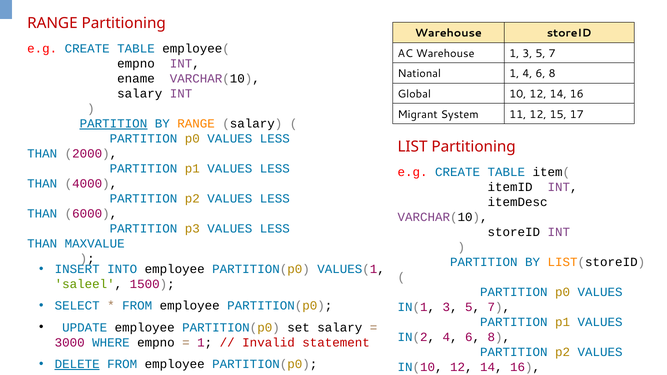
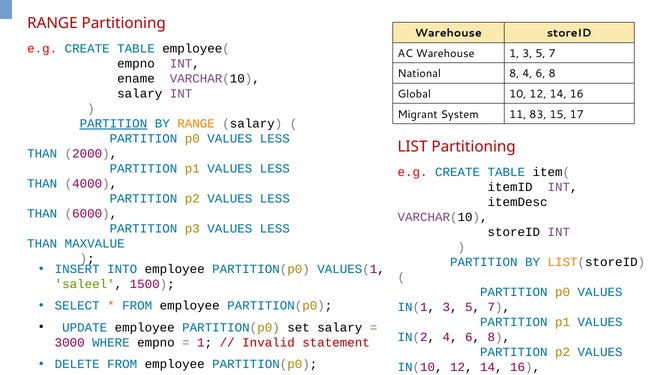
National 1: 1 -> 8 (514, 74)
11 12: 12 -> 83 (538, 114)
DELETE underline: present -> none (77, 364)
